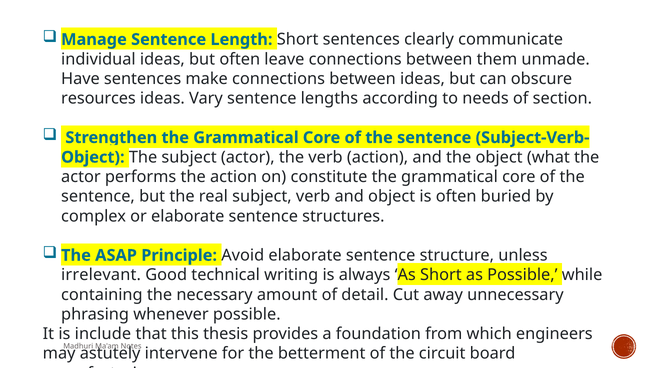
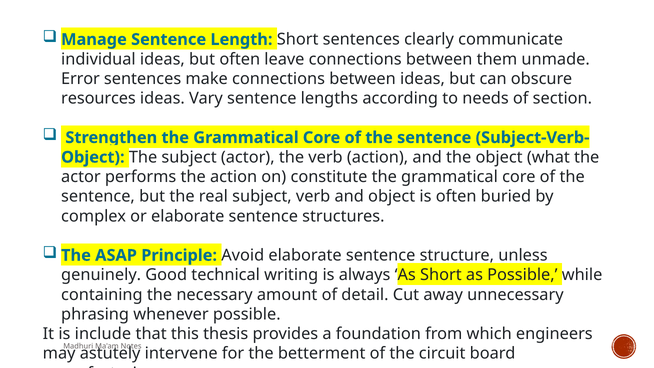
Have: Have -> Error (80, 79)
irrelevant: irrelevant -> genuinely (101, 275)
